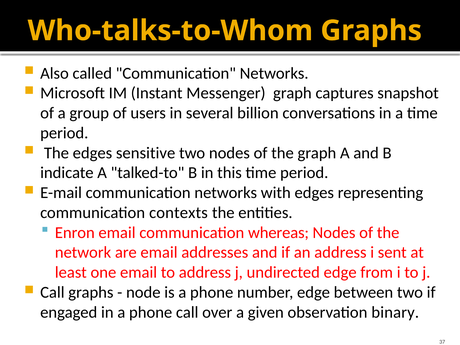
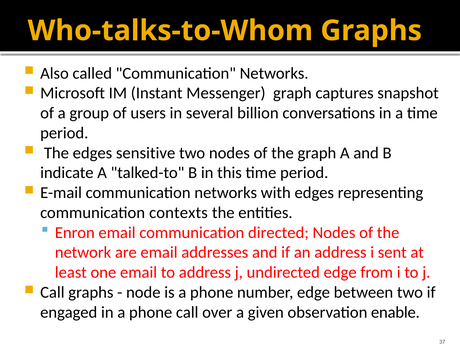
whereas: whereas -> directed (278, 233)
binary: binary -> enable (395, 312)
